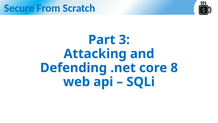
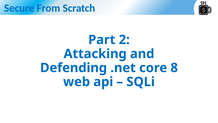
3: 3 -> 2 (124, 40)
